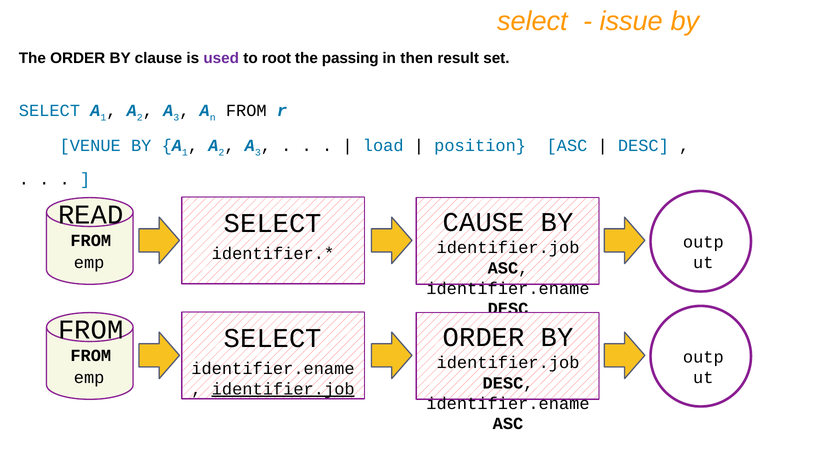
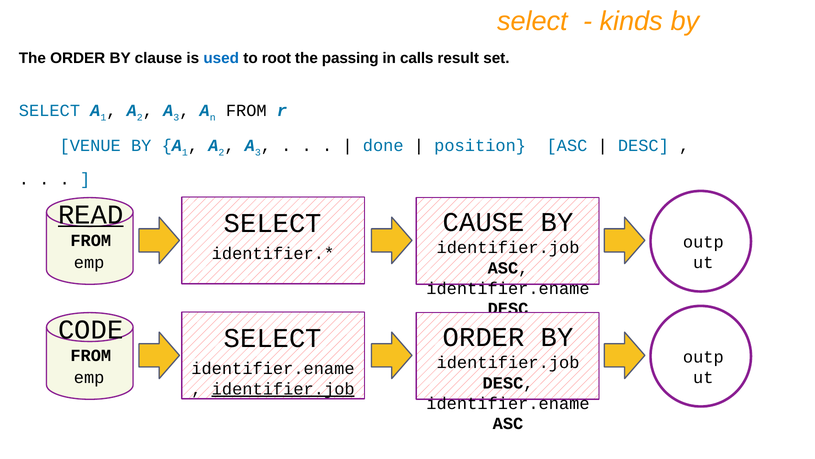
issue: issue -> kinds (631, 21)
used colour: purple -> blue (221, 58)
then: then -> calls (417, 58)
load: load -> done (383, 145)
READ underline: none -> present (91, 214)
FROM: FROM -> CODE (91, 329)
